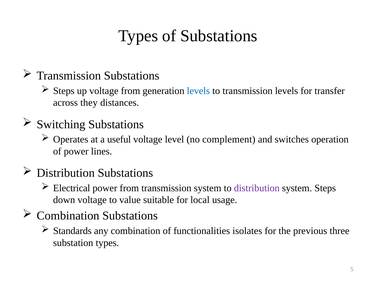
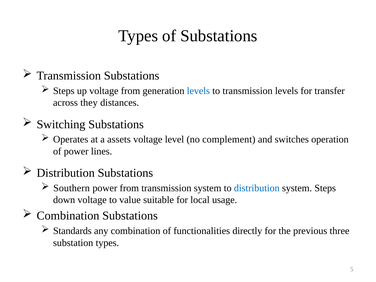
useful: useful -> assets (119, 139)
Electrical: Electrical -> Southern (72, 188)
distribution colour: purple -> blue (257, 188)
isolates: isolates -> directly (247, 231)
